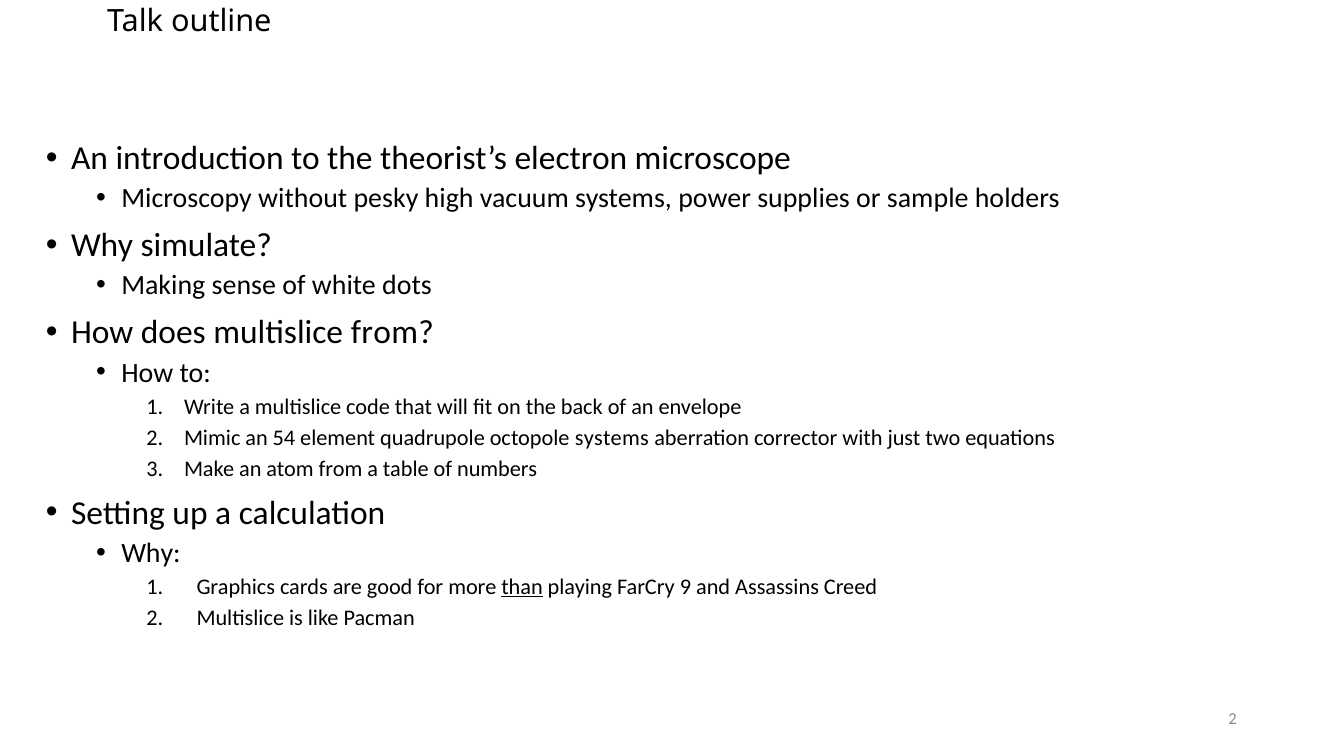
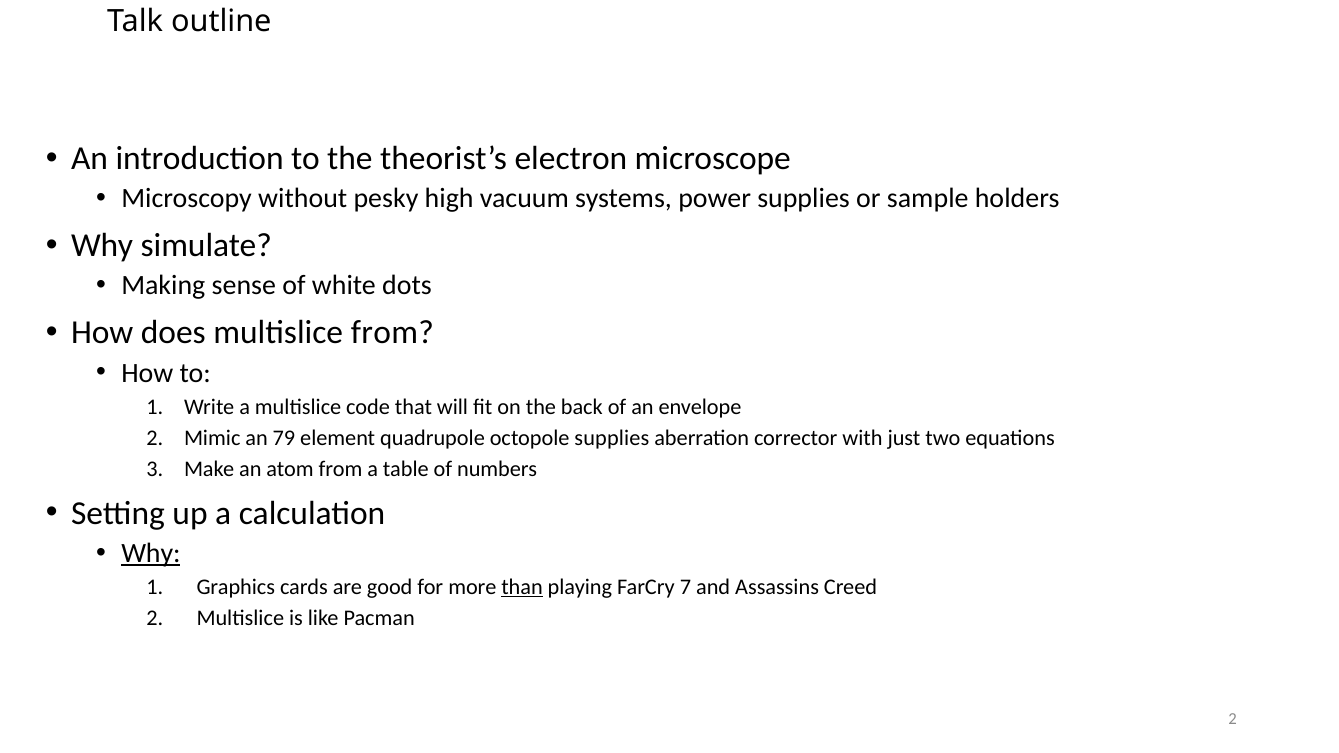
54: 54 -> 79 (284, 438)
octopole systems: systems -> supplies (612, 438)
Why underline: none -> present (151, 553)
9: 9 -> 7 (686, 587)
